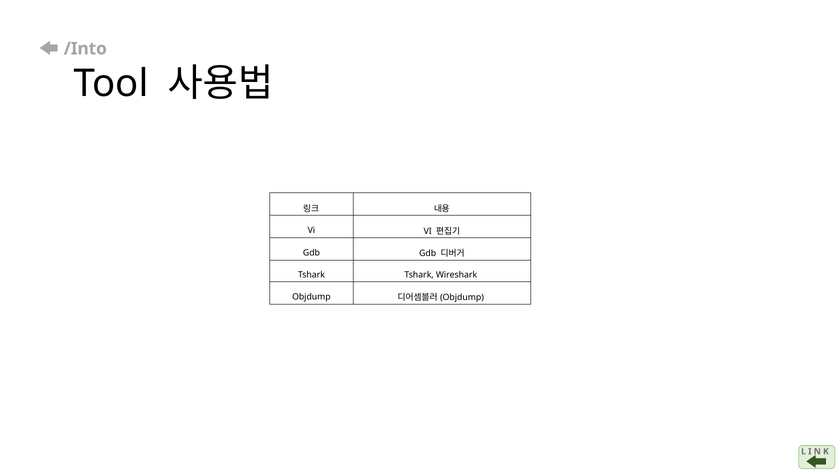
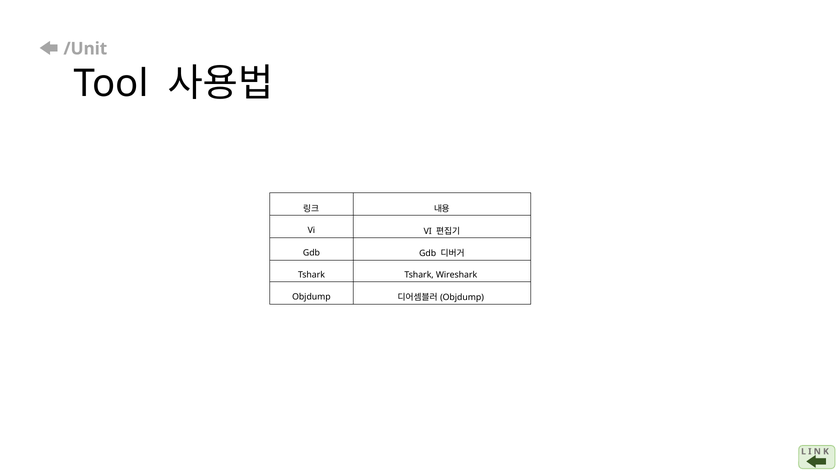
/Into: /Into -> /Unit (85, 49)
